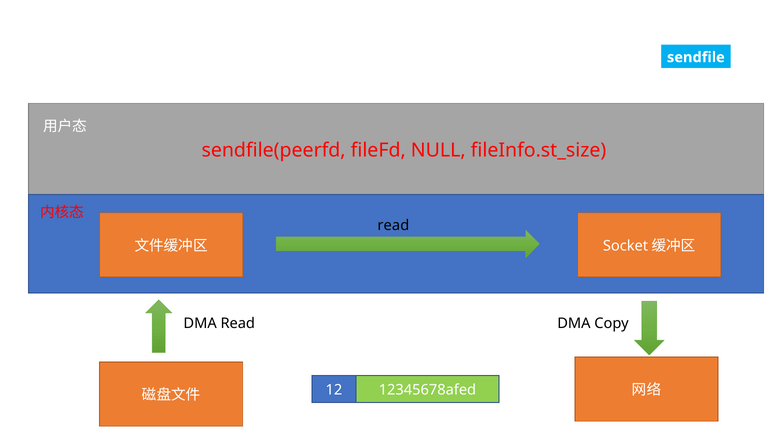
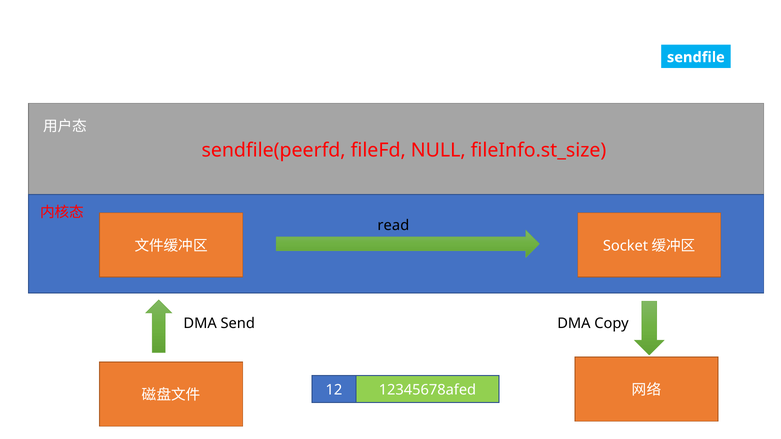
DMA Read: Read -> Send (238, 324)
